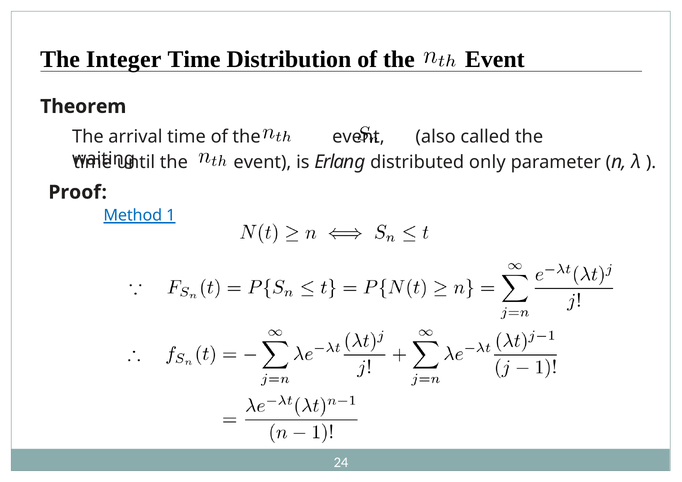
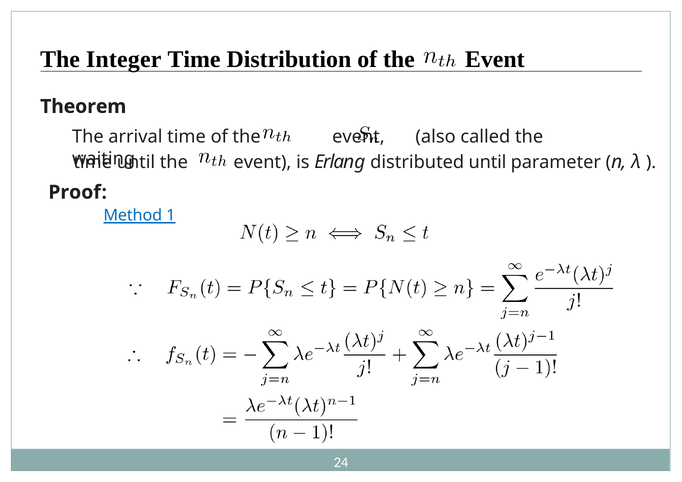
distributed only: only -> until (487, 162)
